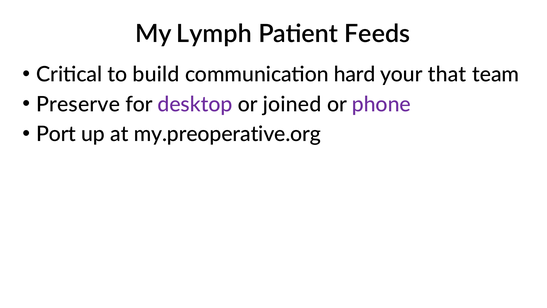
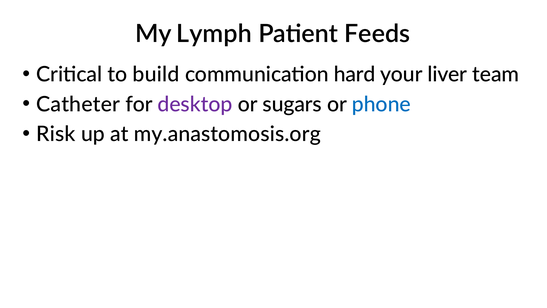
that: that -> liver (447, 74)
Preserve: Preserve -> Catheter (78, 104)
joined: joined -> sugars (292, 104)
phone colour: purple -> blue (381, 104)
Port: Port -> Risk (56, 134)
my.preoperative.org: my.preoperative.org -> my.anastomosis.org (227, 134)
